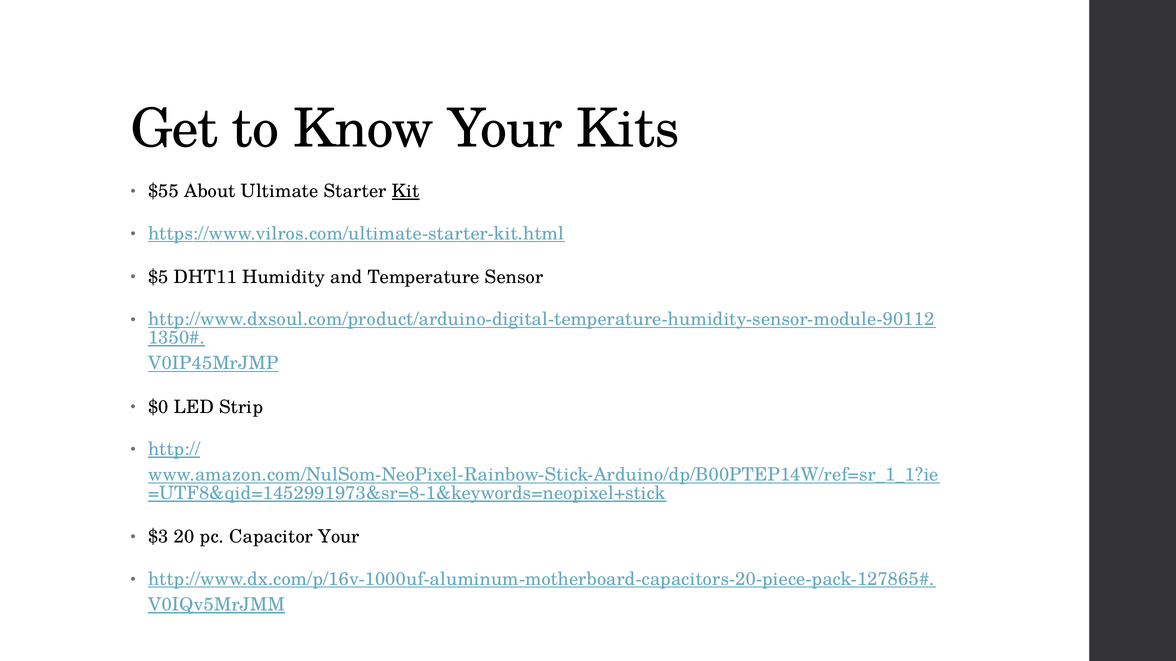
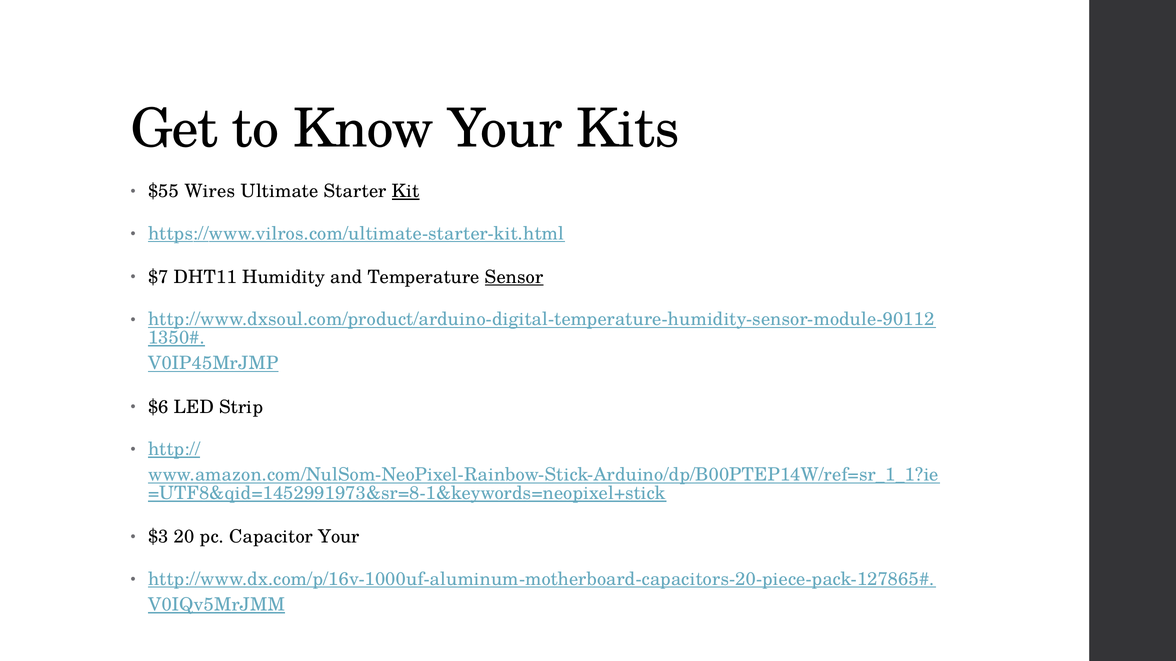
About: About -> Wires (210, 192)
$5: $5 -> $7 (158, 277)
Sensor underline: none -> present (514, 277)
$0: $0 -> $6 (158, 407)
